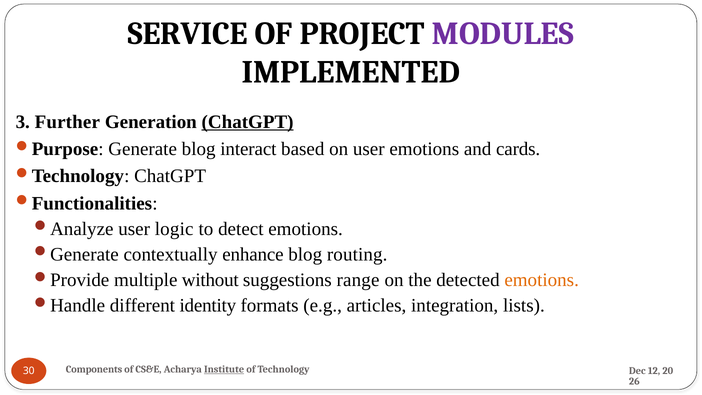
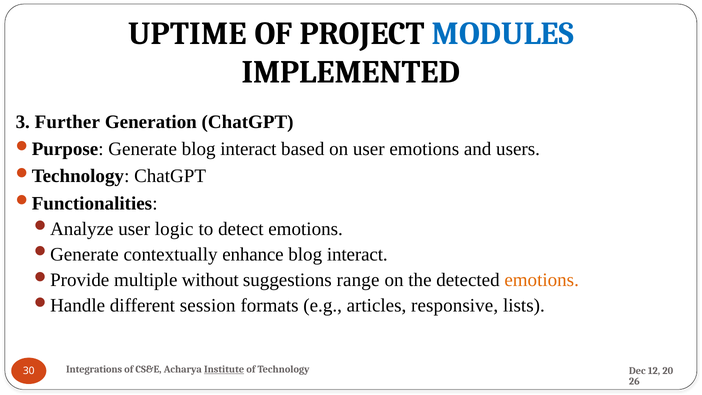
SERVICE: SERVICE -> UPTIME (187, 34)
MODULES colour: purple -> blue (503, 34)
ChatGPT underline: present -> none (248, 122)
cards: cards -> users (518, 149)
routing: routing -> interact (357, 254)
identity: identity -> session (208, 306)
integration: integration -> responsive (455, 306)
Components: Components -> Integrations (94, 369)
